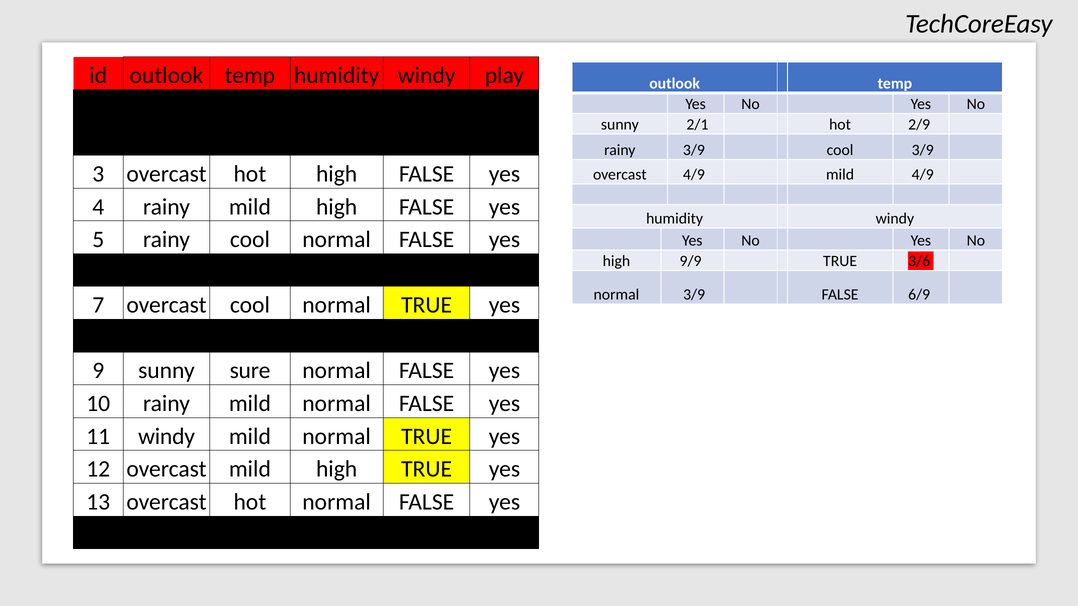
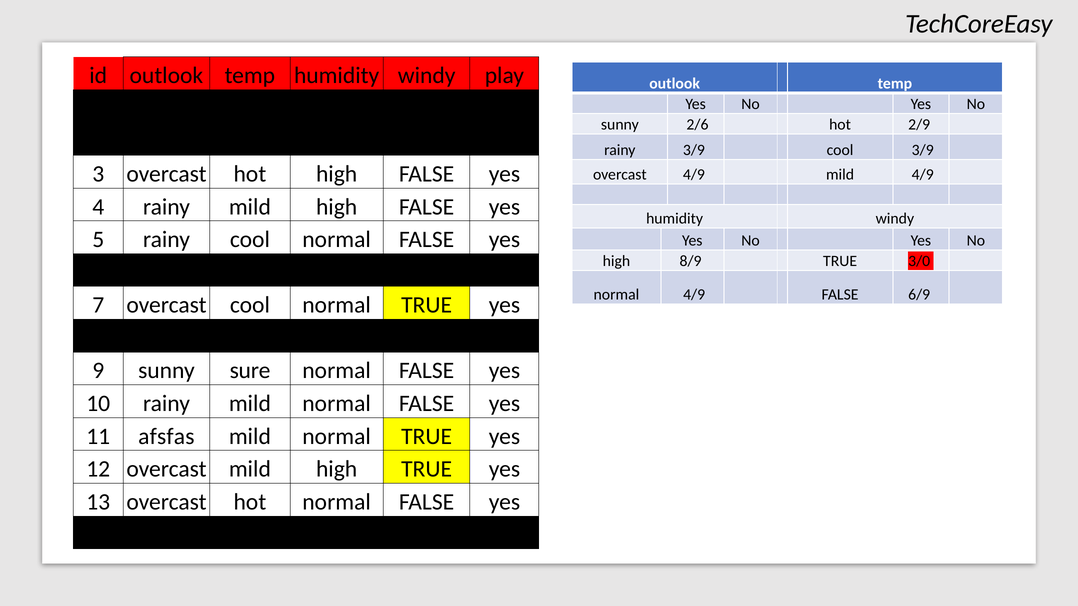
2/1: 2/1 -> 2/6 (697, 125)
9/9: 9/9 -> 8/9 (691, 261)
3/6: 3/6 -> 3/0 (919, 261)
normal 3/9: 3/9 -> 4/9 (694, 295)
11 windy: windy -> afsfas (166, 437)
